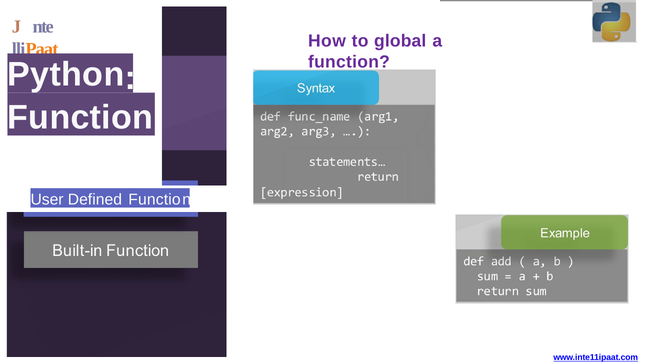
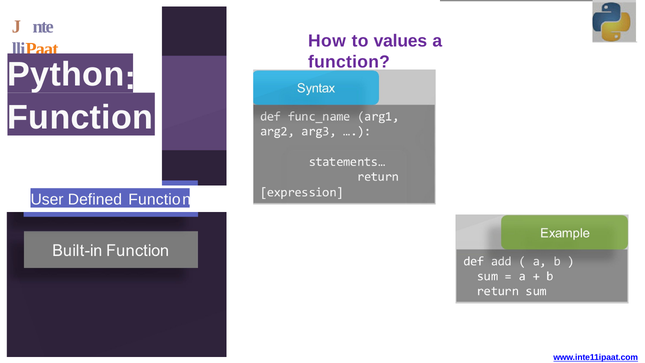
global: global -> values (400, 41)
